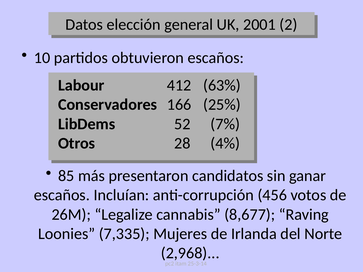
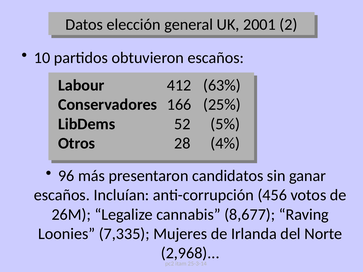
7%: 7% -> 5% (225, 124)
85: 85 -> 96 (66, 176)
